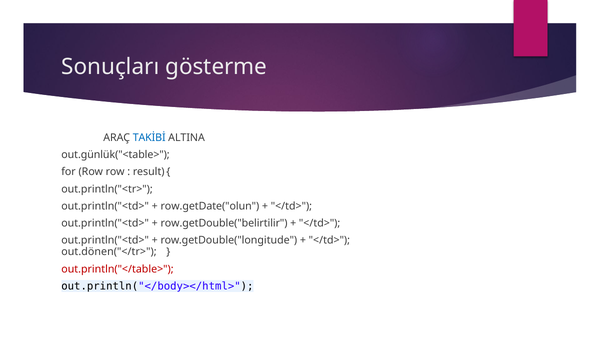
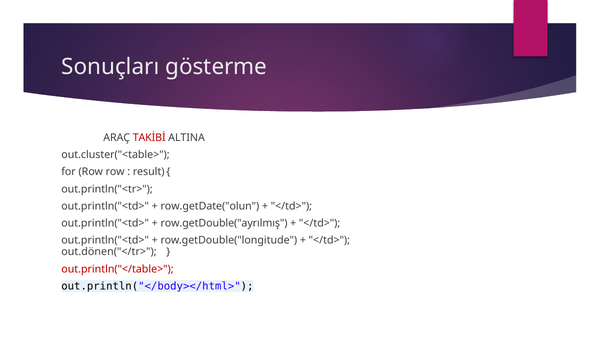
TAKİBİ colour: blue -> red (149, 137)
out.günlük("<table>: out.günlük("<table> -> out.cluster("<table> (115, 155)
row.getDouble("belirtilir: row.getDouble("belirtilir -> row.getDouble("ayrılmış (224, 223)
